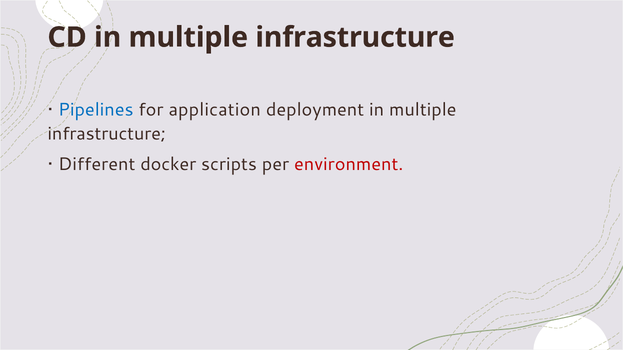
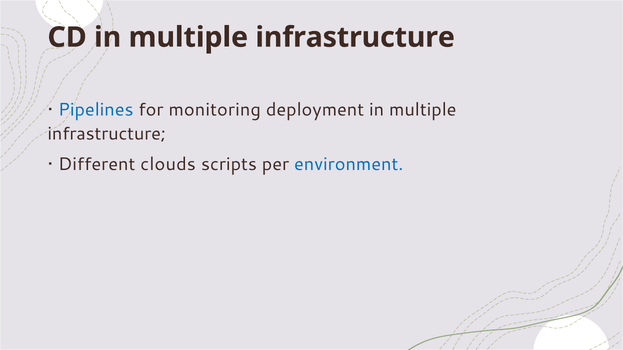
application: application -> monitoring (215, 110)
docker: docker -> clouds (168, 164)
environment colour: red -> blue (349, 164)
